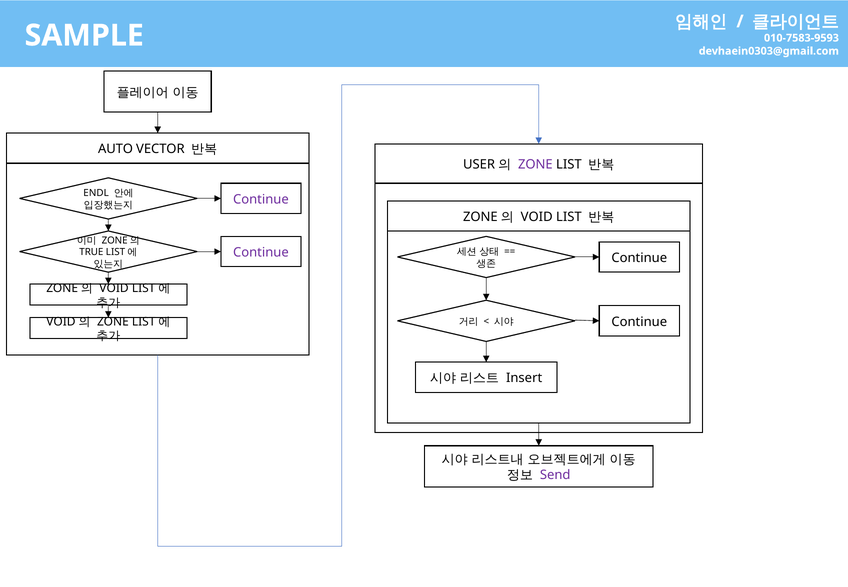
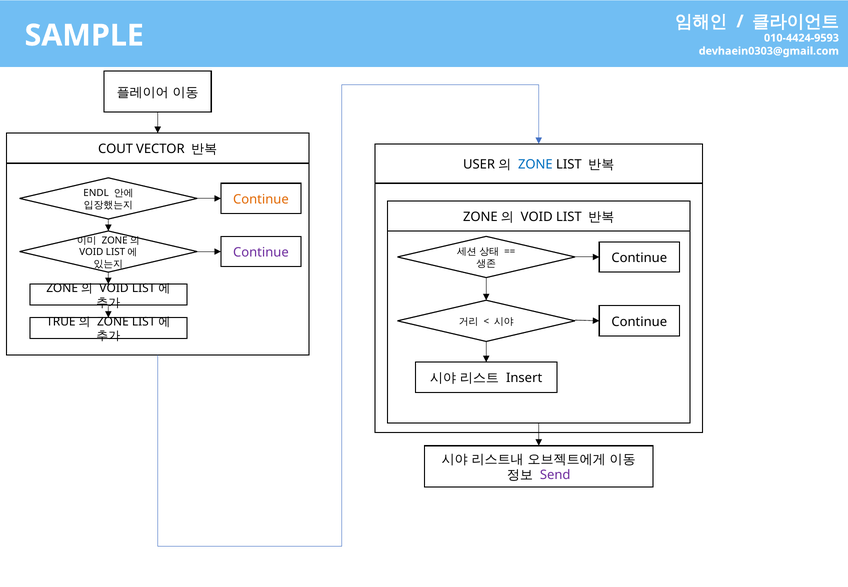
010-7583-9593: 010-7583-9593 -> 010-4424-9593 (801, 38)
AUTO: AUTO -> COUT (115, 149)
ZONE colour: purple -> blue (535, 164)
Continue colour: purple -> orange (261, 199)
TRUE: TRUE -> VOID (91, 252)
VOID: VOID -> TRUE (61, 322)
